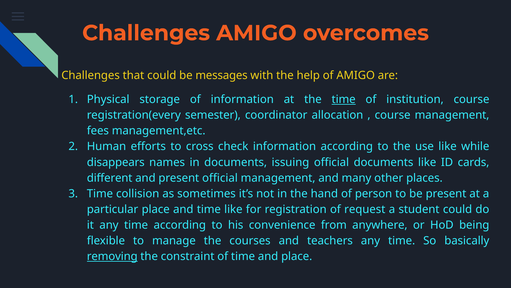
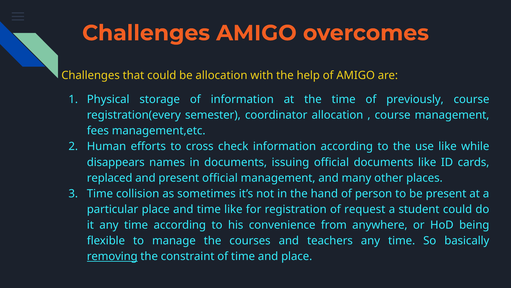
be messages: messages -> allocation (221, 75)
time underline: present -> none (344, 99)
institution: institution -> previously (415, 99)
different: different -> replaced (110, 178)
